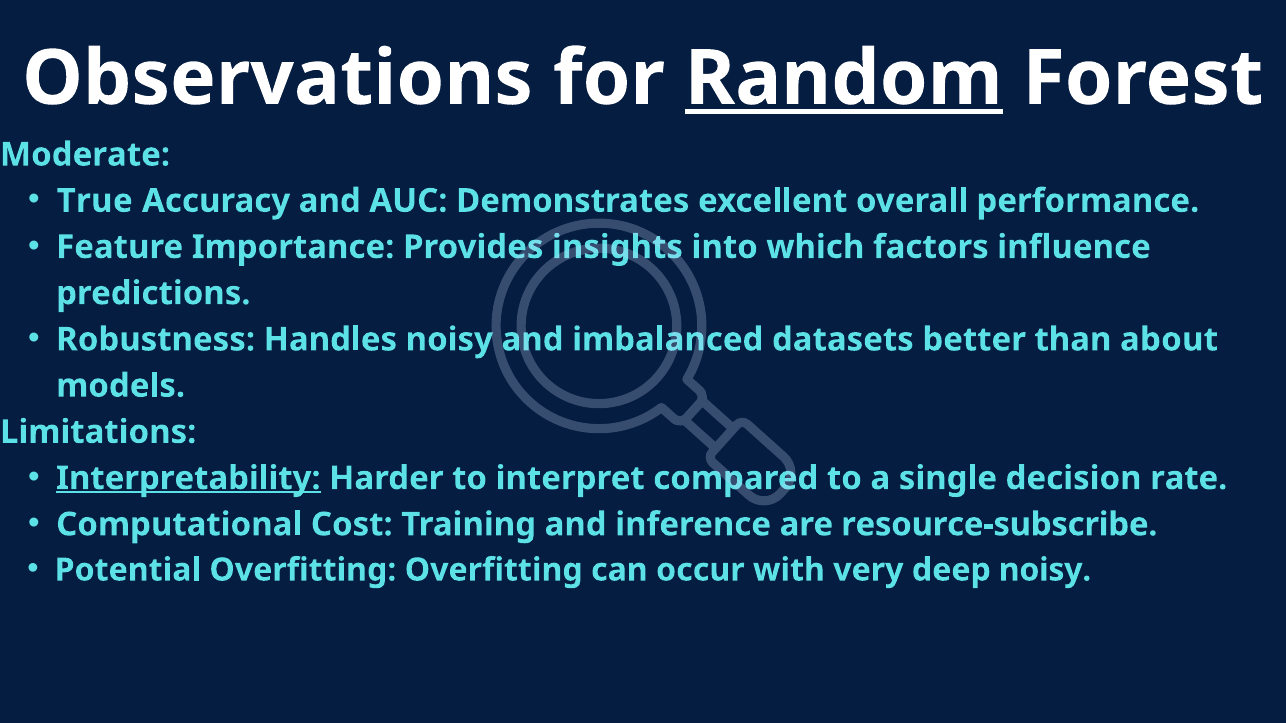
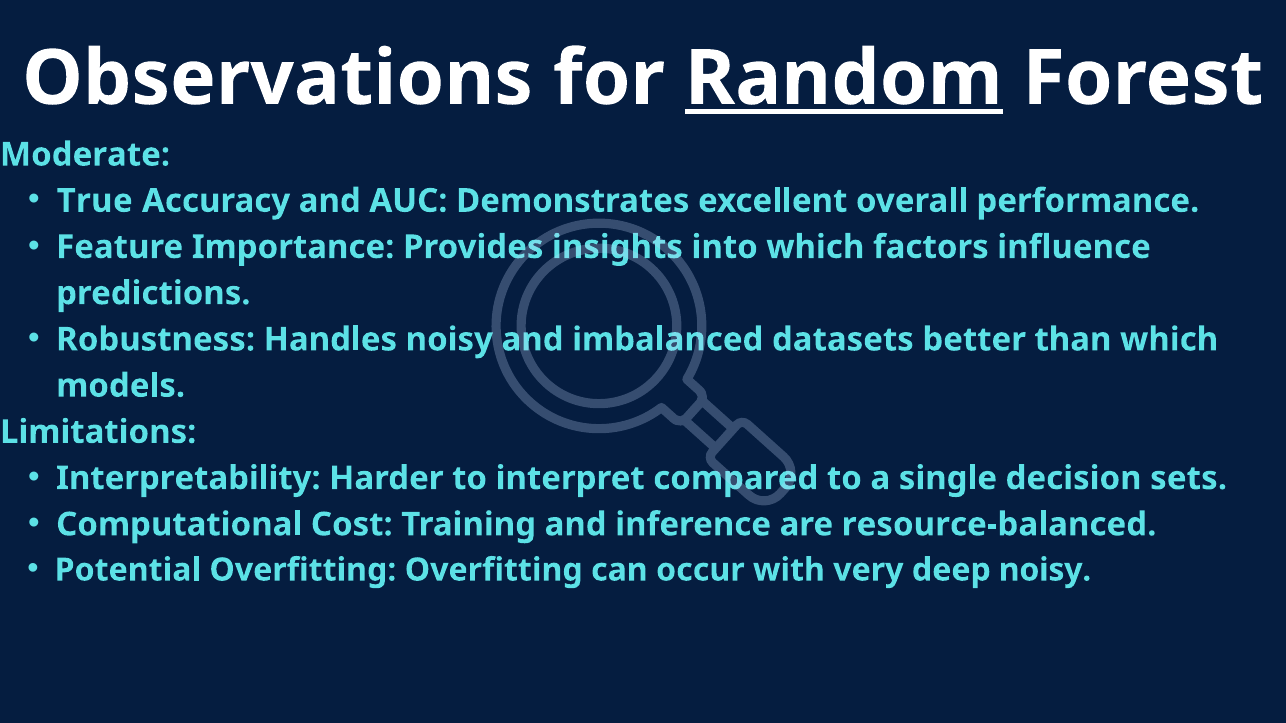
than about: about -> which (1169, 340)
Interpretability underline: present -> none (188, 478)
rate: rate -> sets (1189, 478)
resource-subscribe: resource-subscribe -> resource-balanced (999, 525)
